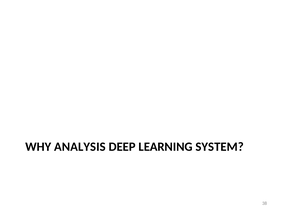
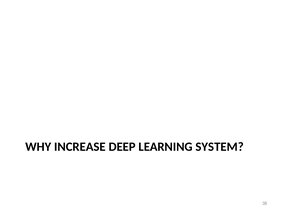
ANALYSIS: ANALYSIS -> INCREASE (80, 147)
